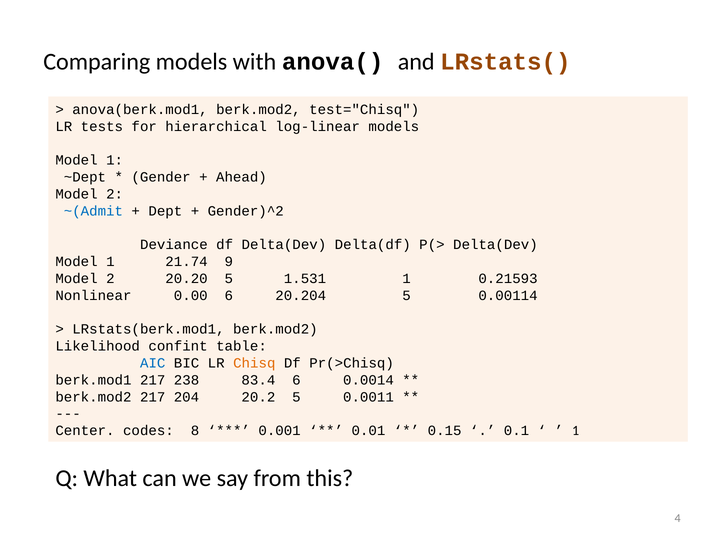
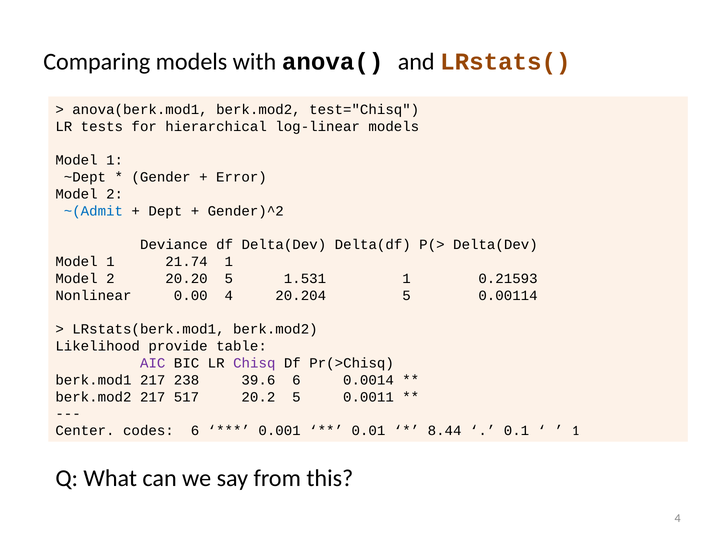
Ahead: Ahead -> Error (241, 177)
21.74 9: 9 -> 1 (229, 262)
0.00 6: 6 -> 4 (229, 295)
confint: confint -> provide (178, 346)
AIC colour: blue -> purple (153, 363)
Chisq colour: orange -> purple (254, 363)
83.4: 83.4 -> 39.6 (258, 380)
204: 204 -> 517 (186, 397)
codes 8: 8 -> 6 (195, 431)
0.15: 0.15 -> 8.44 (445, 431)
